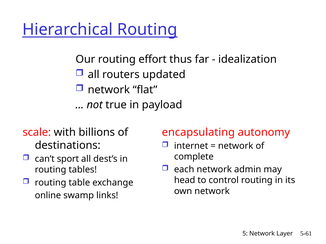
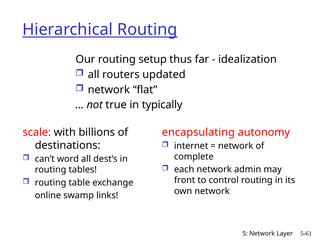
effort: effort -> setup (153, 59)
payload: payload -> typically (162, 105)
sport: sport -> word (68, 159)
head: head -> front (185, 181)
